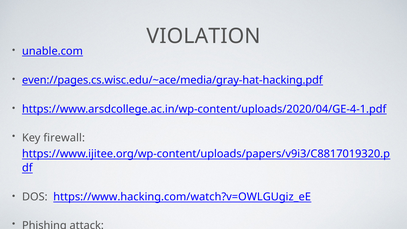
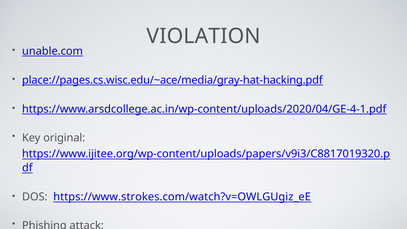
even://pages.cs.wisc.edu/~ace/media/gray-hat-hacking.pdf: even://pages.cs.wisc.edu/~ace/media/gray-hat-hacking.pdf -> place://pages.cs.wisc.edu/~ace/media/gray-hat-hacking.pdf (172, 80)
firewall: firewall -> original (64, 138)
https://www.hacking.com/watch?v=OWLGUgiz_eE: https://www.hacking.com/watch?v=OWLGUgiz_eE -> https://www.strokes.com/watch?v=OWLGUgiz_eE (182, 197)
